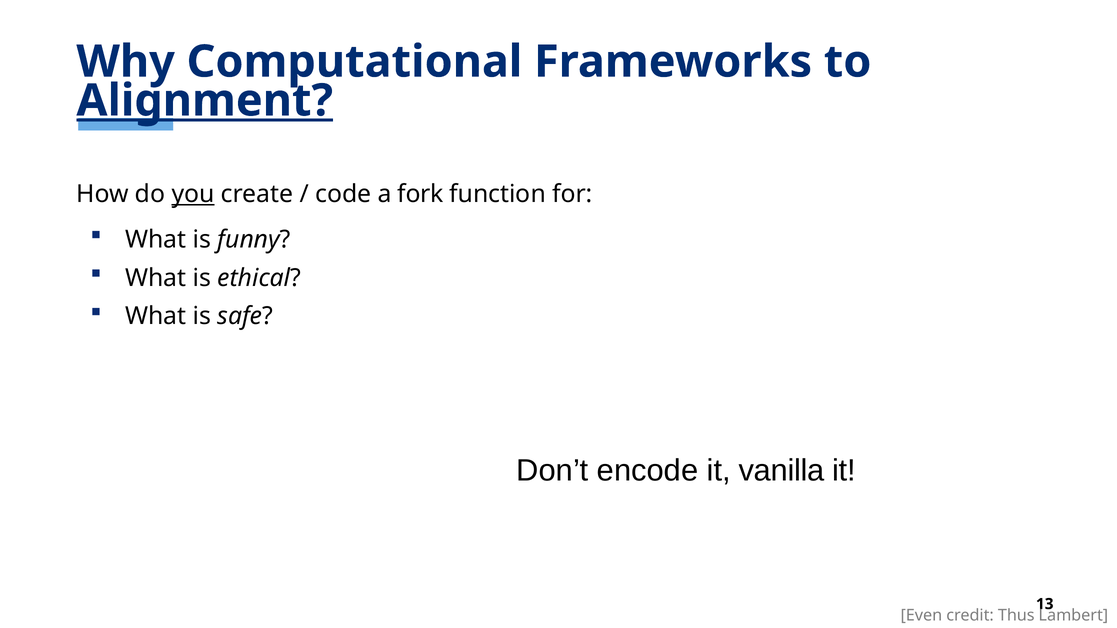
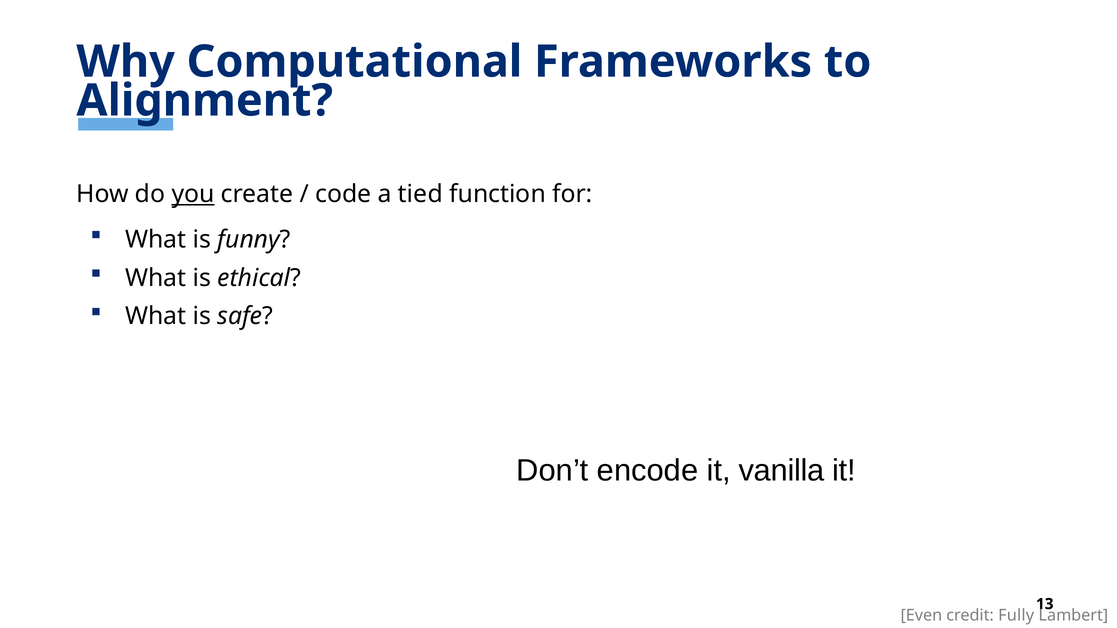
Alignment underline: present -> none (205, 101)
fork: fork -> tied (420, 194)
Thus: Thus -> Fully (1016, 616)
